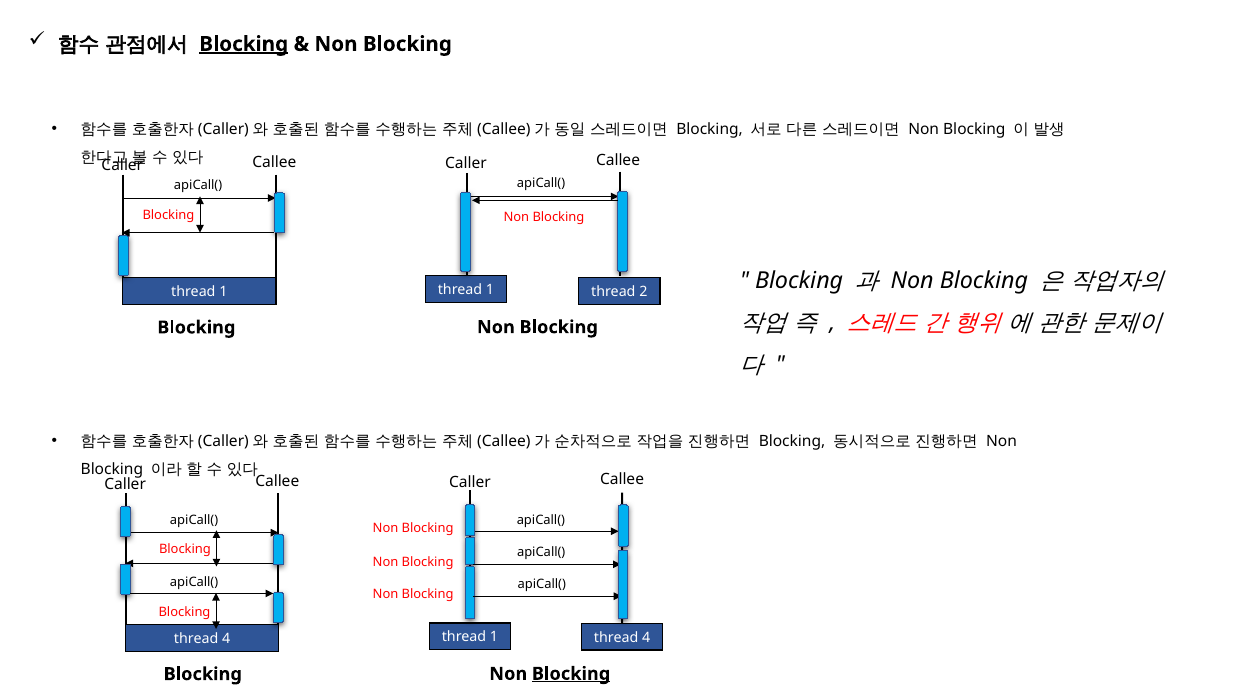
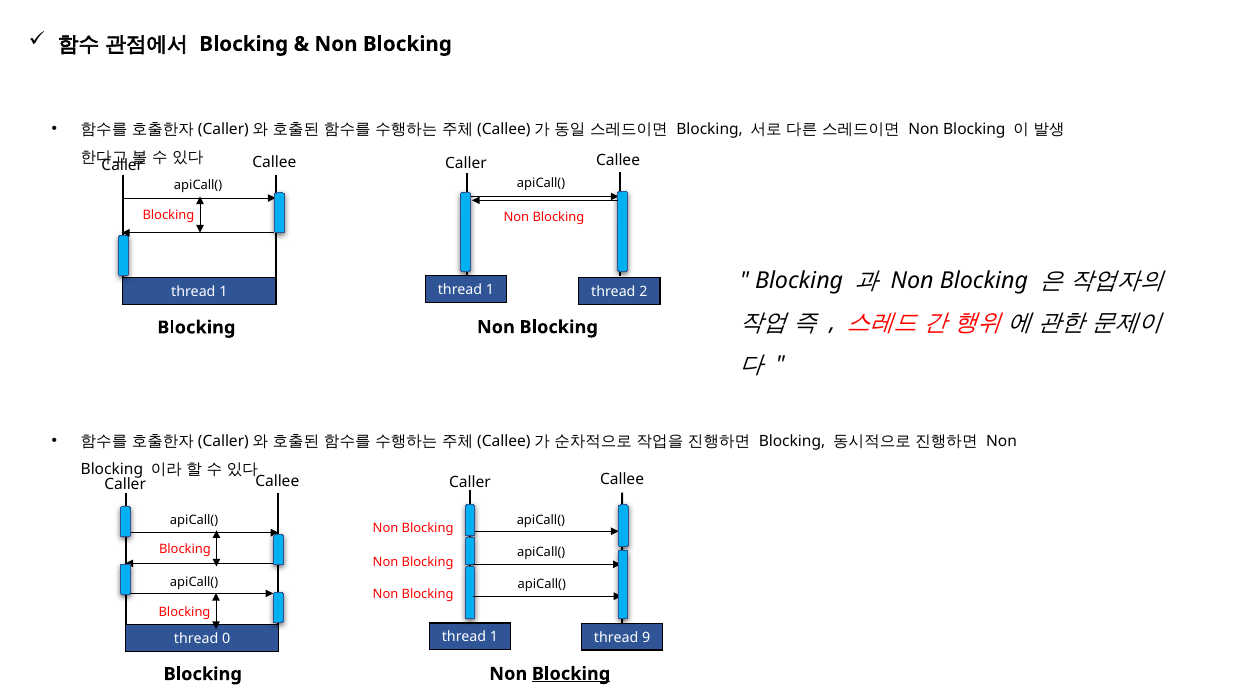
Blocking underline: present -> none (244, 44)
4: 4 -> 9 (646, 638)
4: 4 -> 0 (226, 639)
